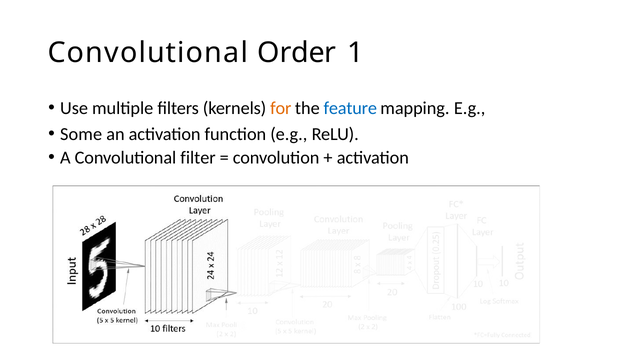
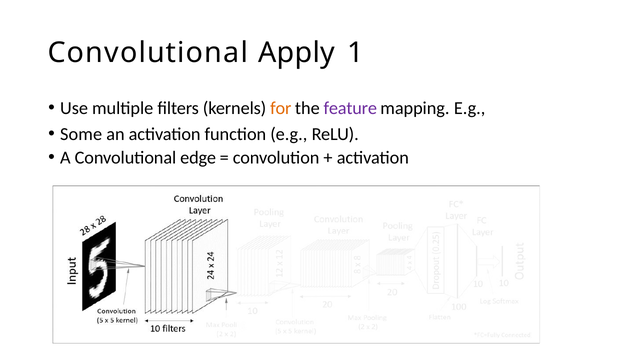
Order: Order -> Apply (297, 53)
feature colour: blue -> purple (350, 108)
filter: filter -> edge (198, 158)
